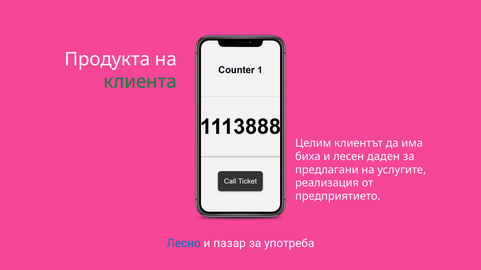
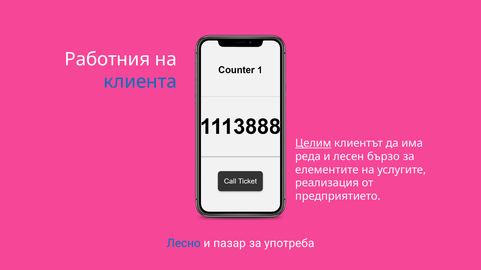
Продукта: Продукта -> Работния (107, 59)
клиента colour: green -> blue (140, 82)
Целим underline: none -> present (313, 144)
биха: биха -> реда (308, 157)
даден: даден -> бързо (383, 157)
предлагани: предлагани -> елементите (327, 170)
